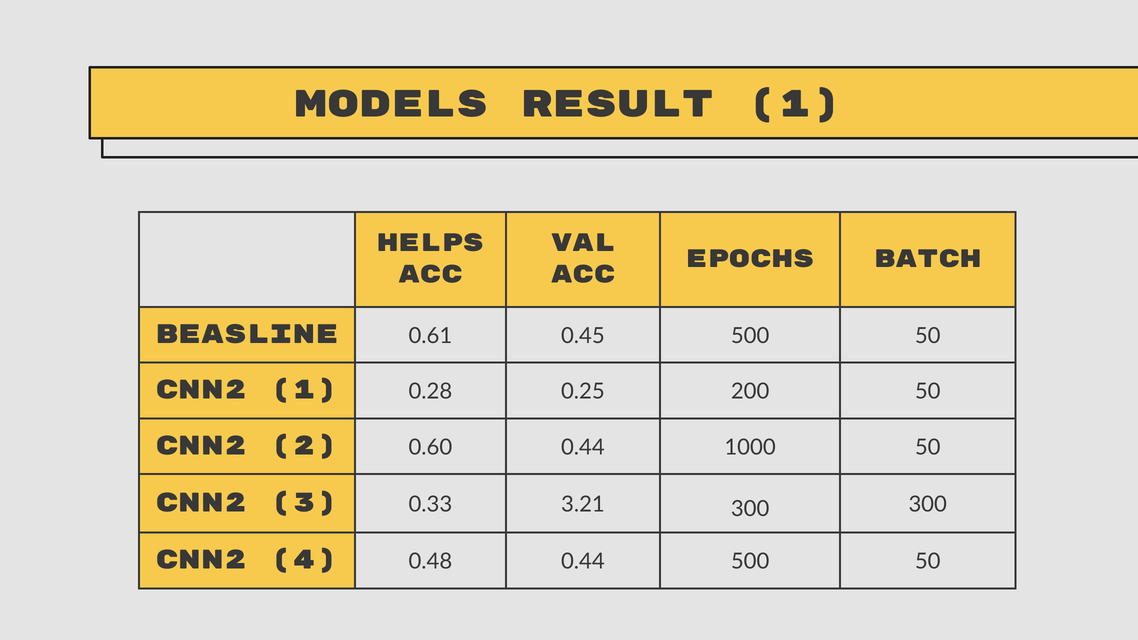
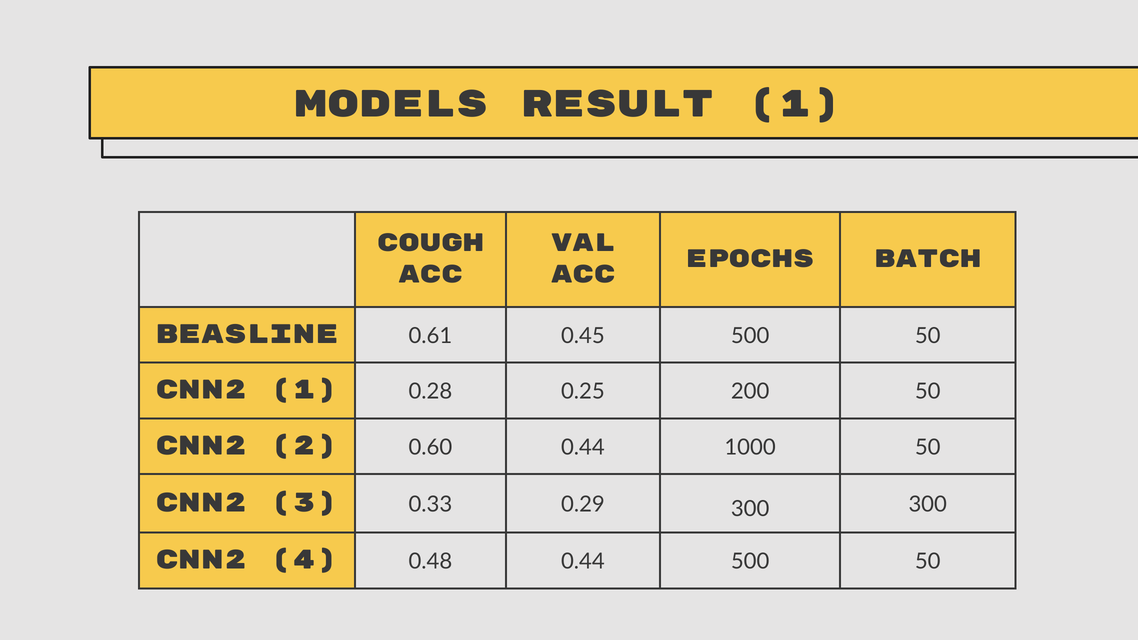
Helps: Helps -> Cough (430, 243)
3.21: 3.21 -> 0.29 (583, 505)
